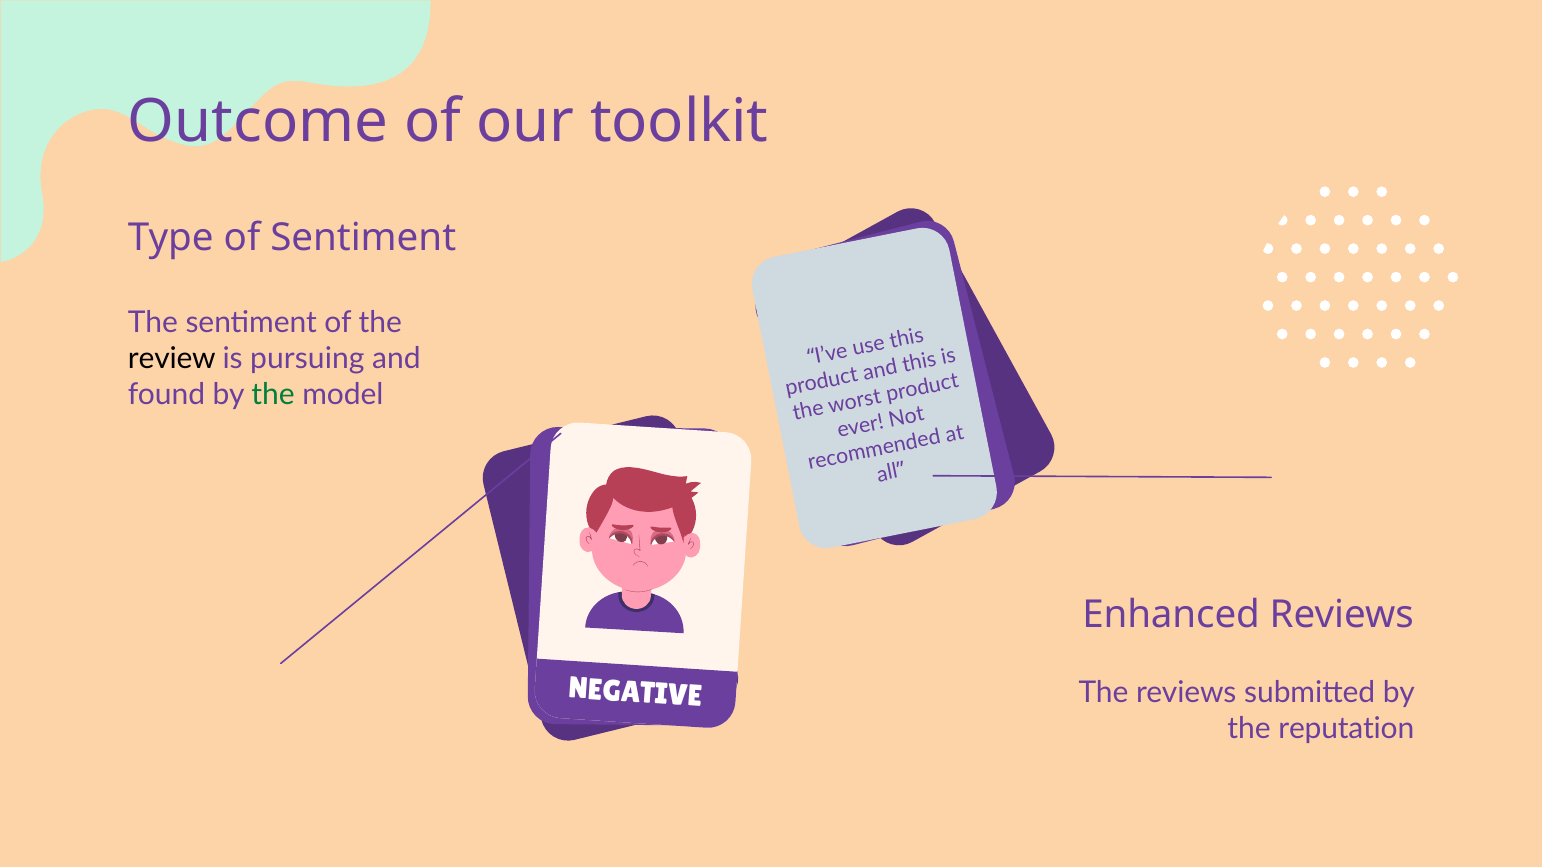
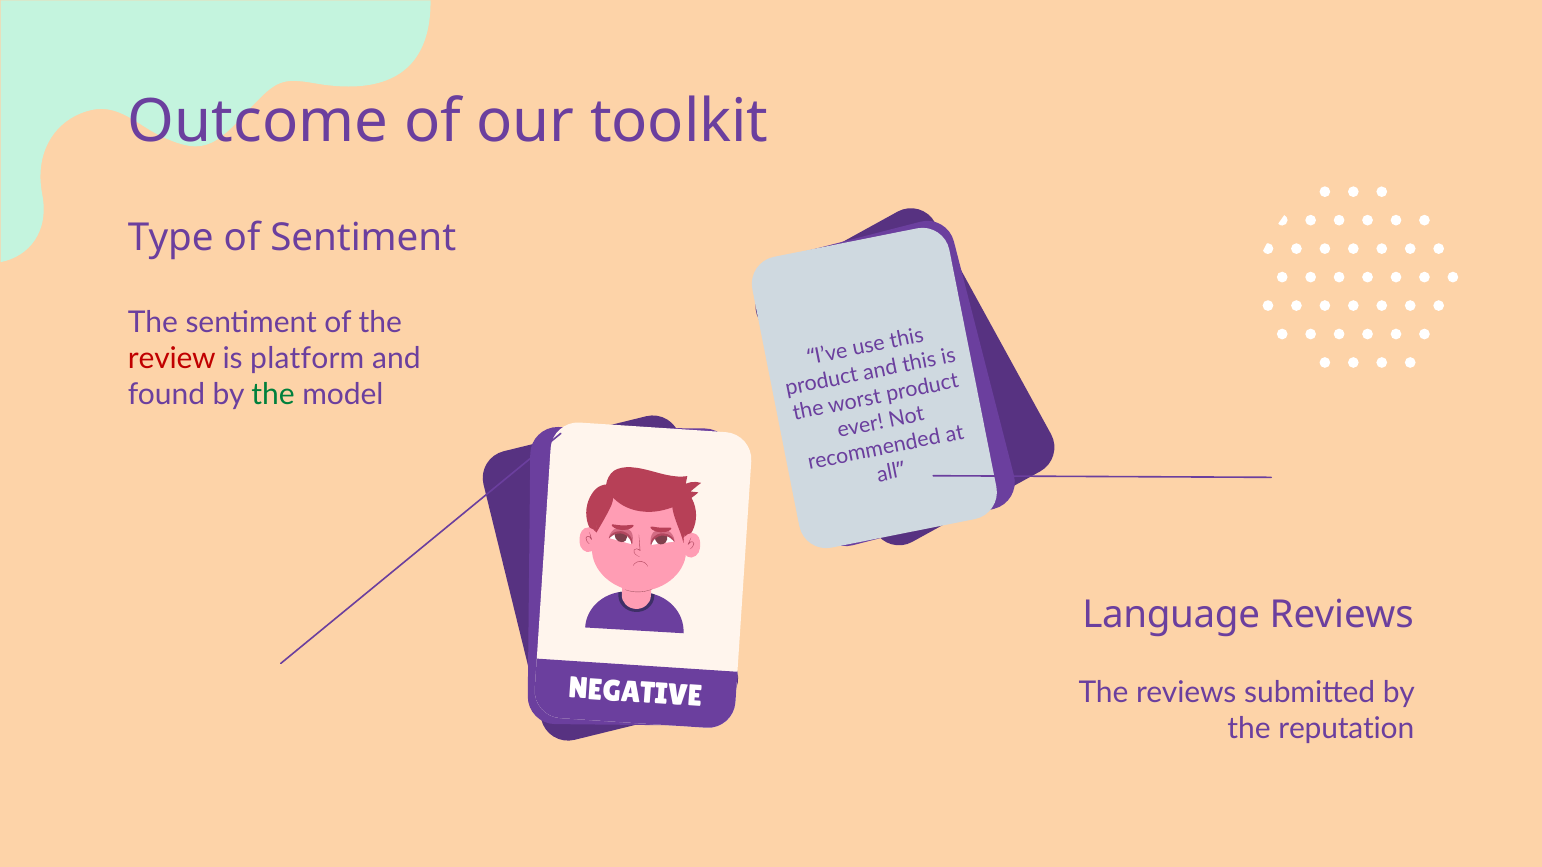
review colour: black -> red (172, 359)
pursuing: pursuing -> platform (307, 359)
Enhanced: Enhanced -> Language (1171, 615)
